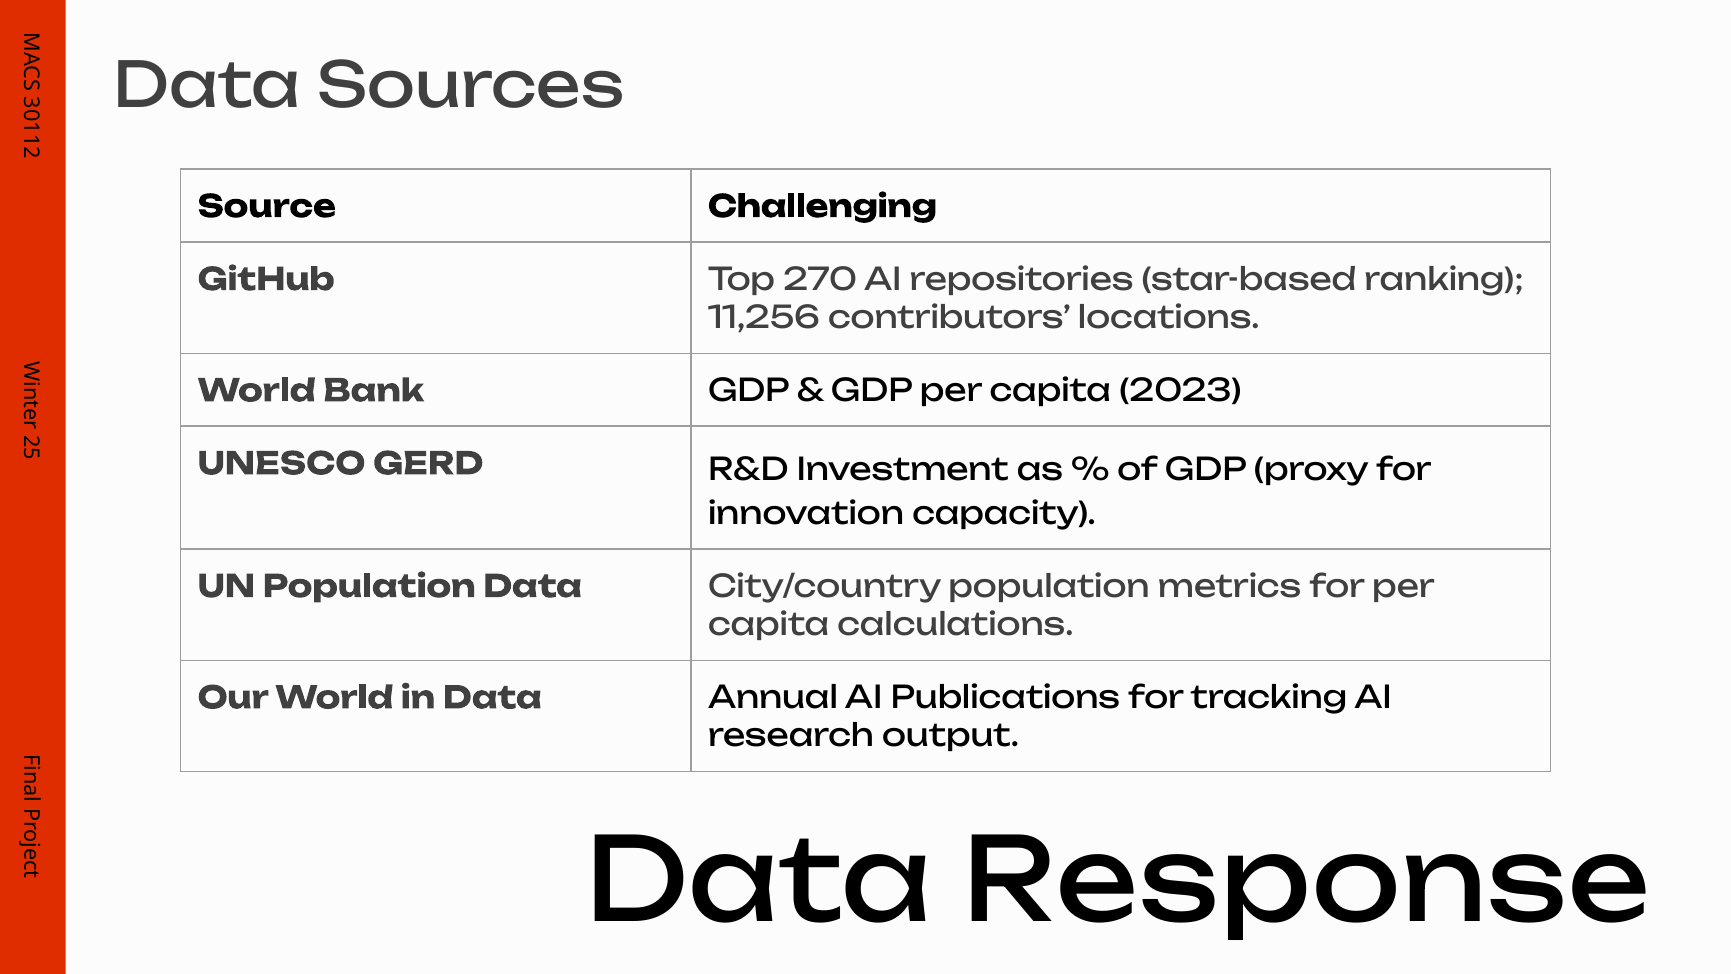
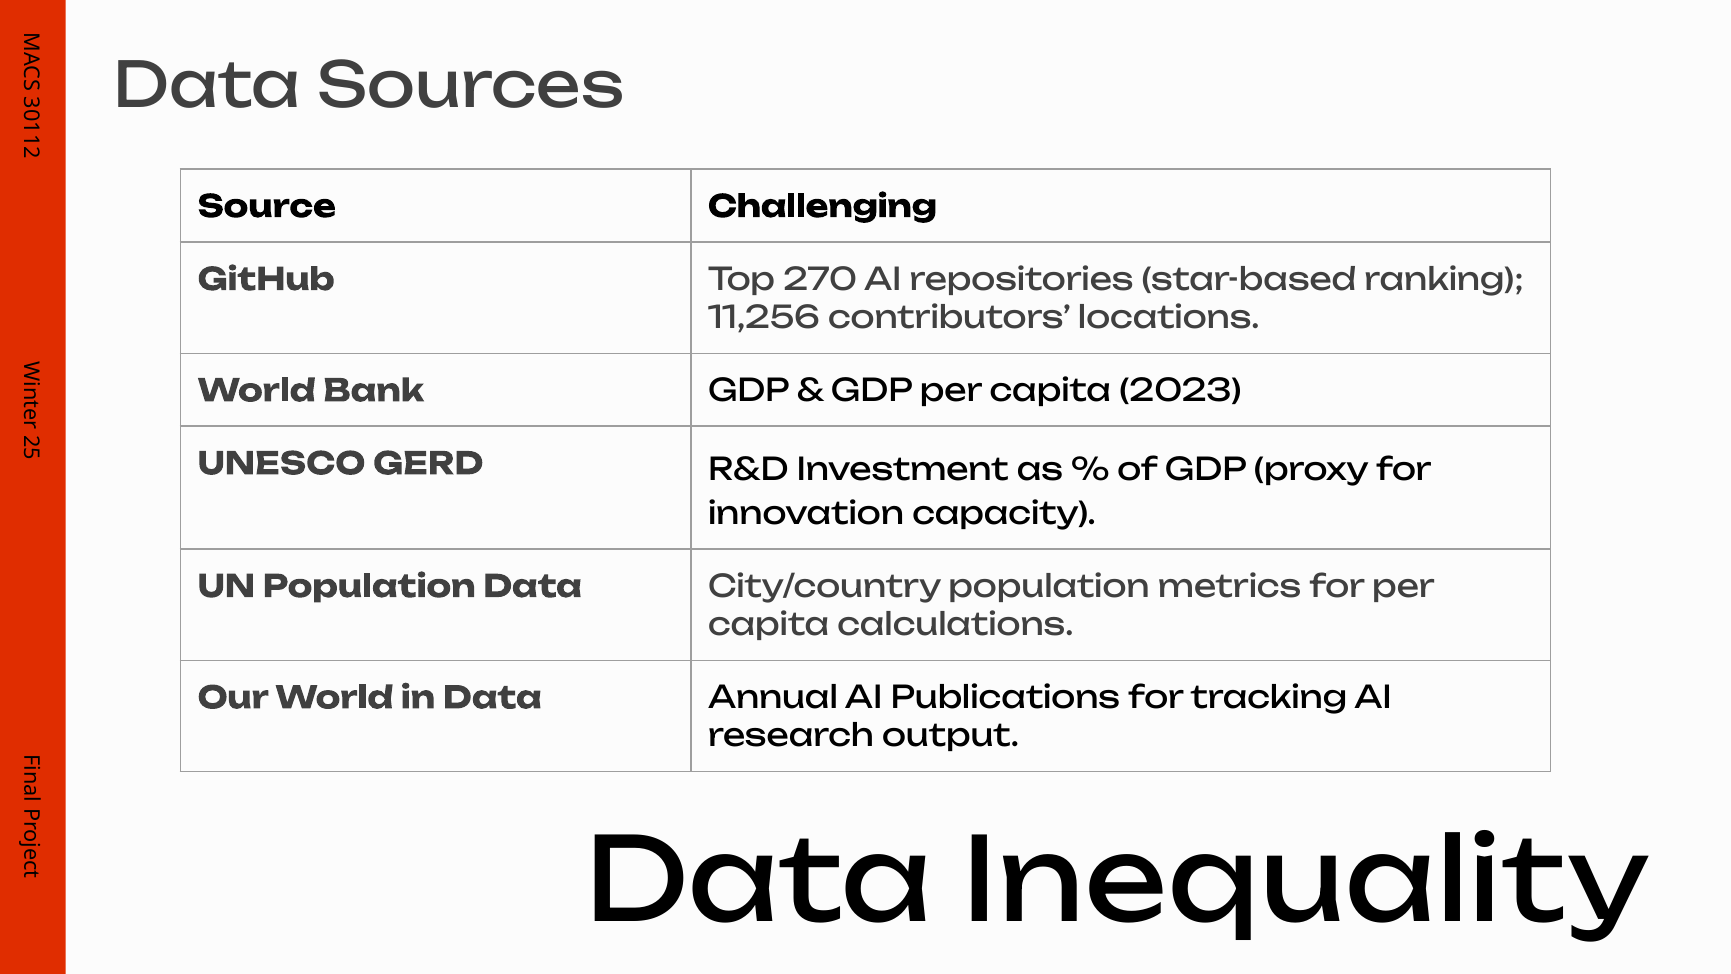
Response: Response -> Inequality (1306, 884)
